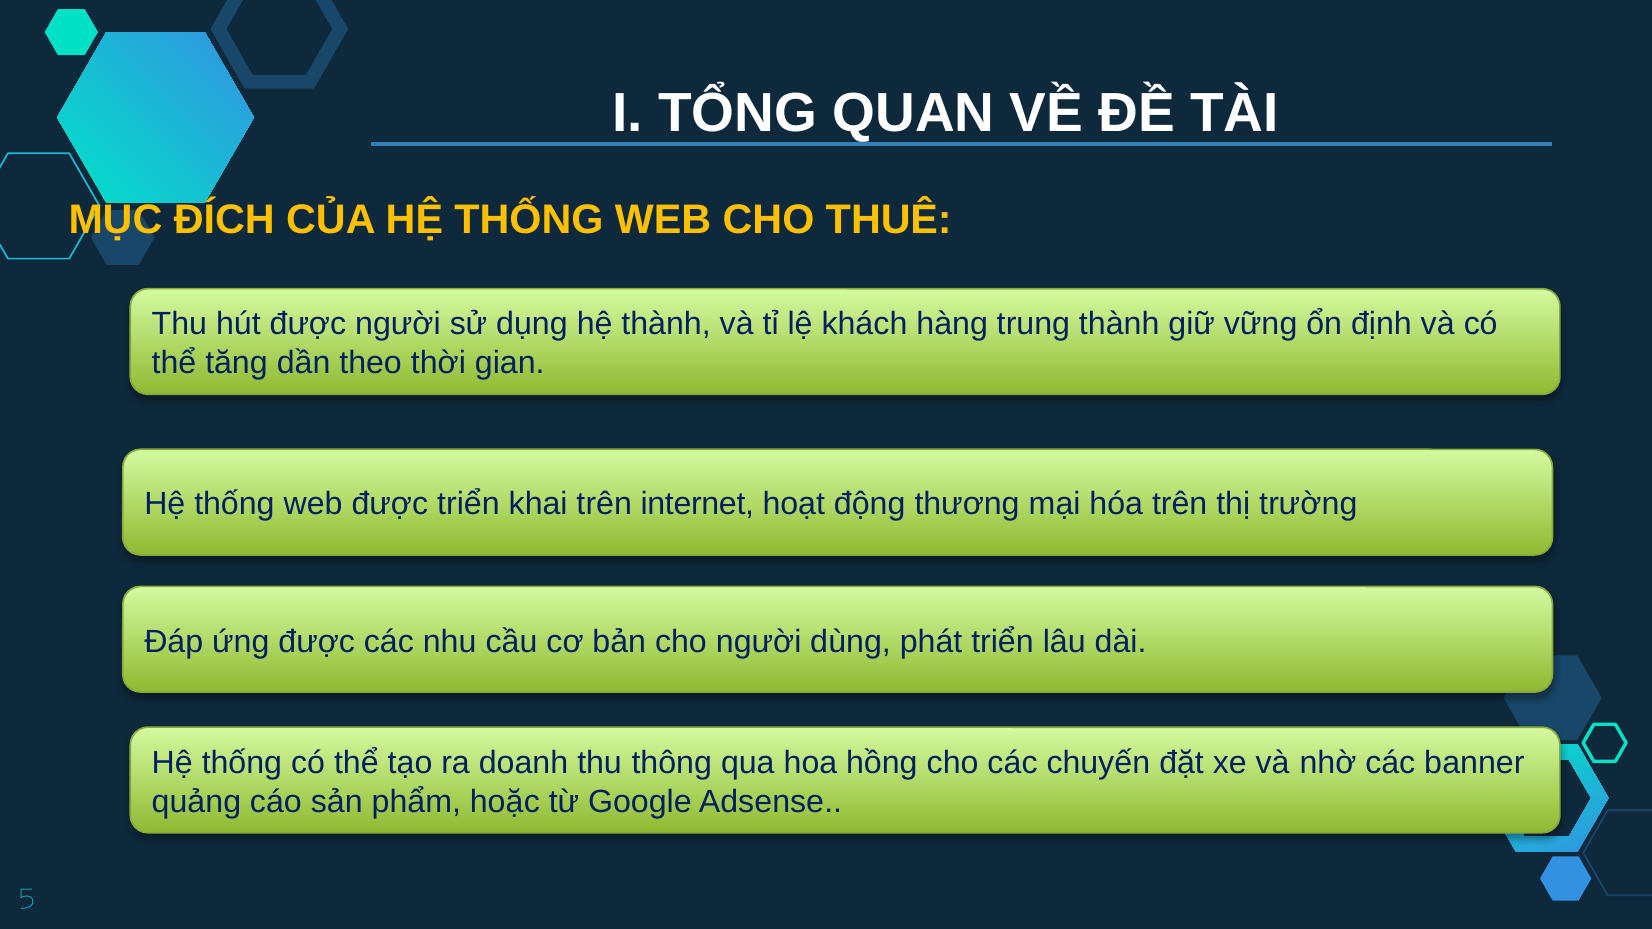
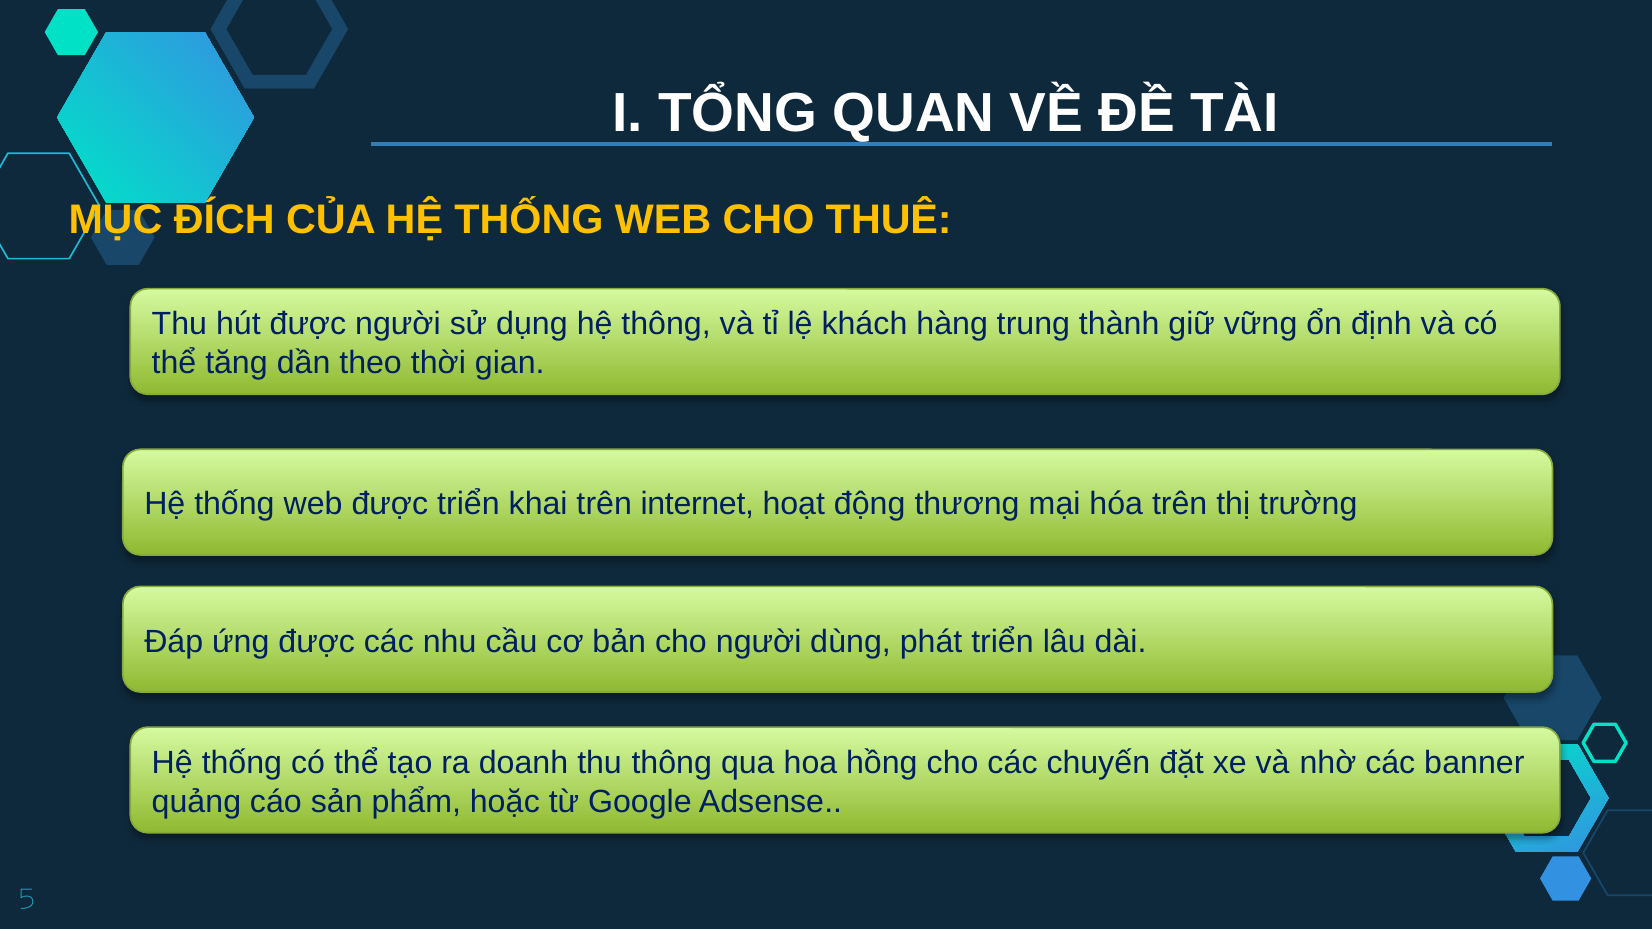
hệ thành: thành -> thông (666, 324)
